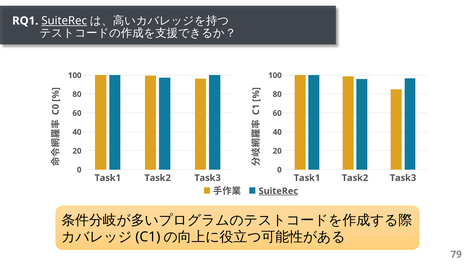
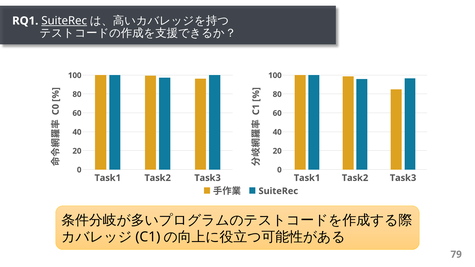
SuiteRec underline: present -> none (278, 191)
